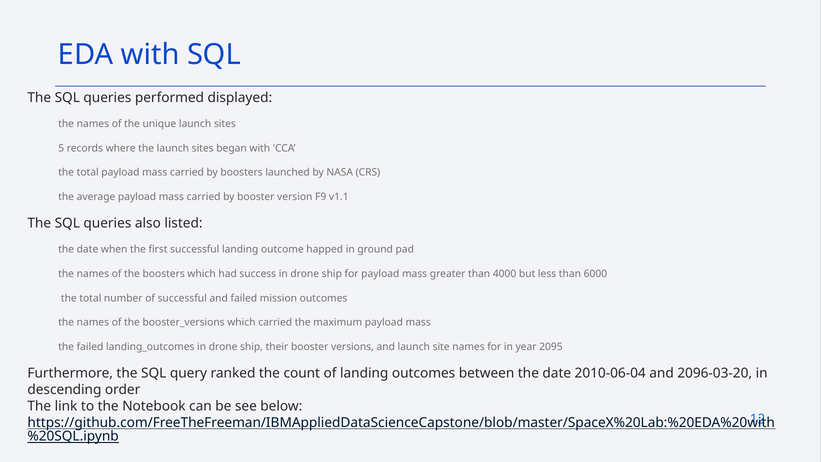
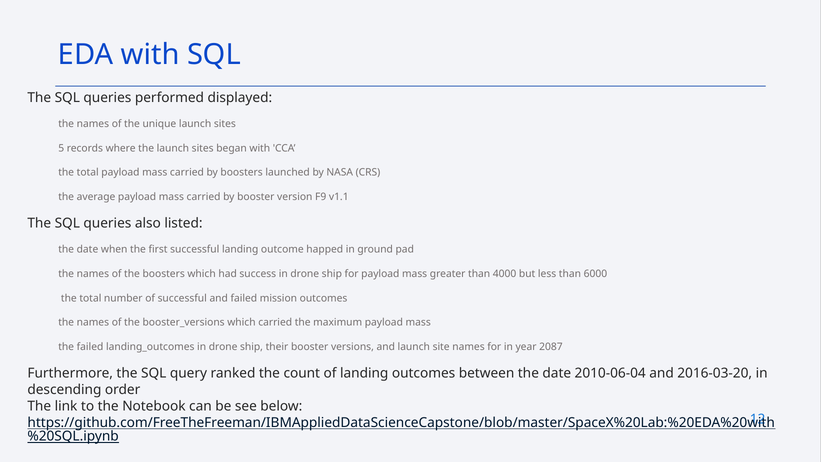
2095: 2095 -> 2087 (551, 347)
2096-03-20: 2096-03-20 -> 2016-03-20 (715, 373)
